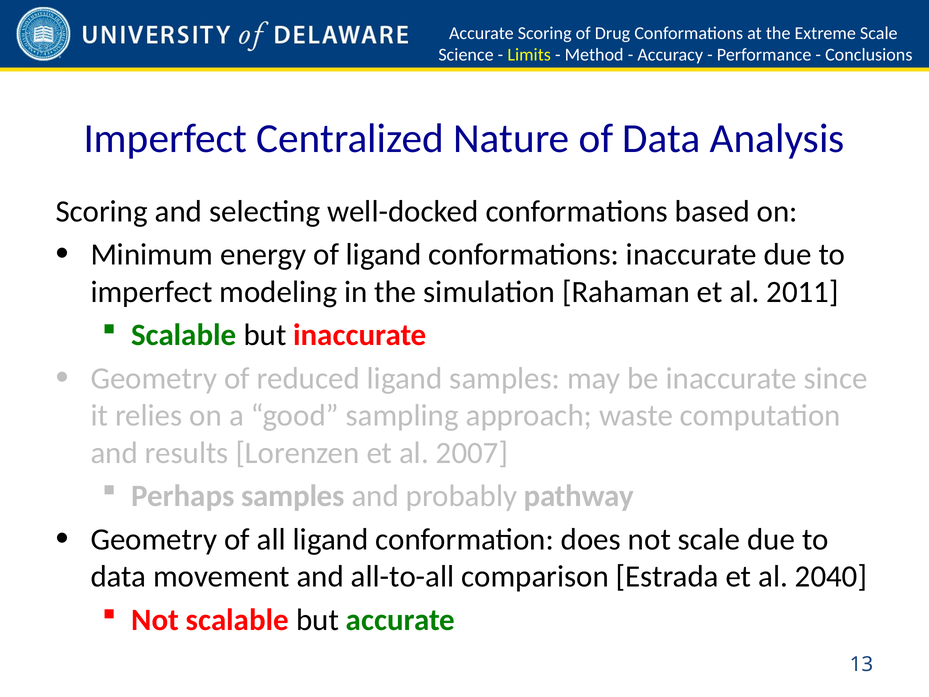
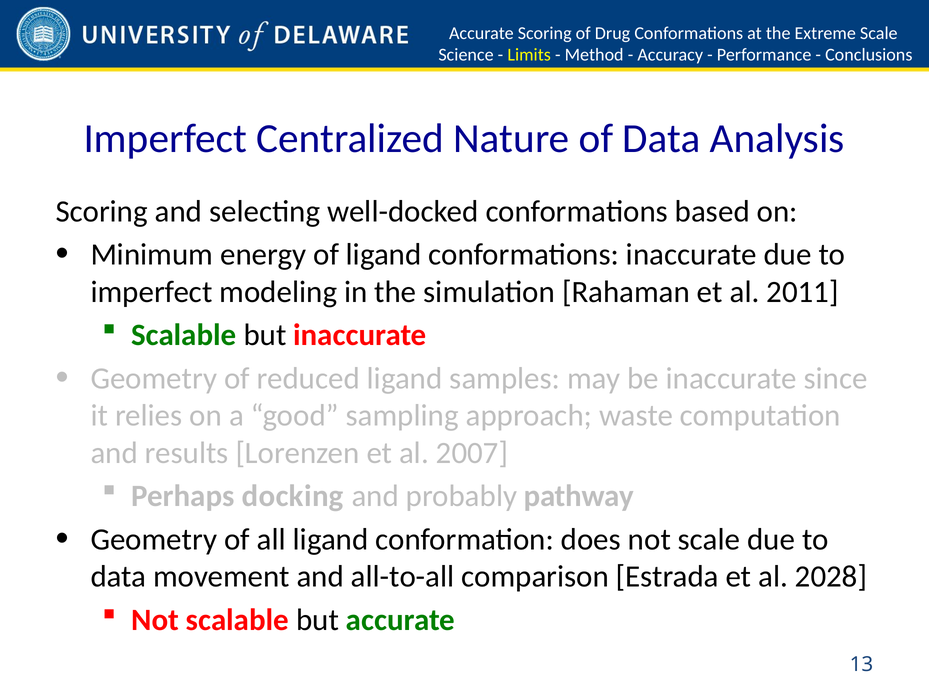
Perhaps samples: samples -> docking (293, 496)
2040: 2040 -> 2028 (831, 577)
